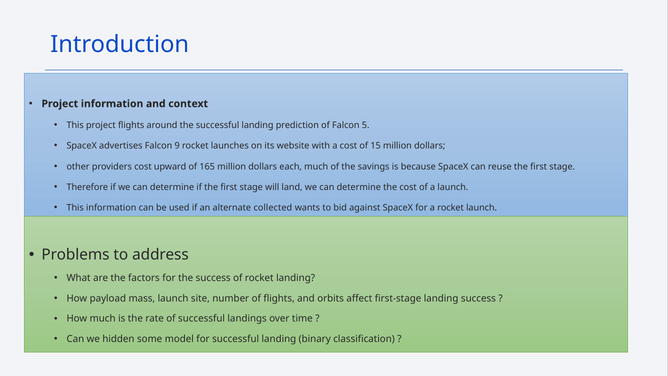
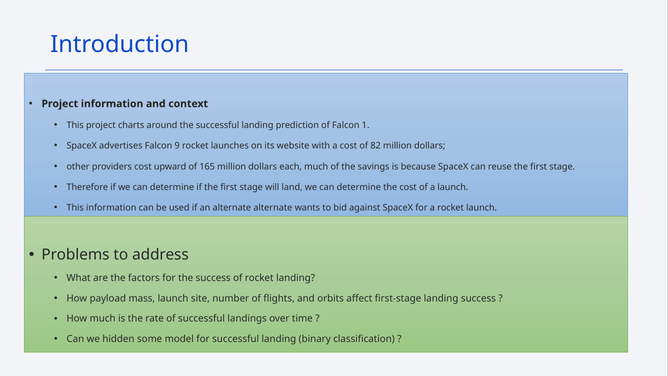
project flights: flights -> charts (131, 125)
Falcon 5: 5 -> 1 (366, 125)
15: 15 -> 82 (376, 146)
alternate collected: collected -> alternate (273, 208)
